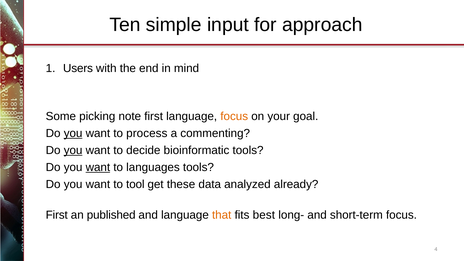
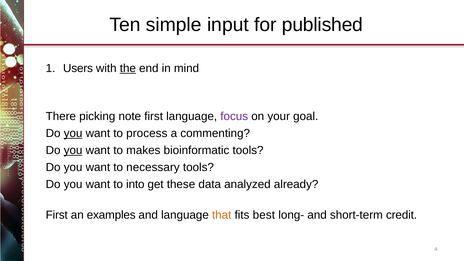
approach: approach -> published (322, 25)
the underline: none -> present (128, 68)
Some: Some -> There (61, 116)
focus colour: orange -> purple (234, 116)
decide: decide -> makes (143, 150)
want underline: present -> none (98, 167)
languages: languages -> necessary (153, 167)
tool: tool -> into (135, 184)
published: published -> examples (111, 215)
short-term focus: focus -> credit (402, 215)
